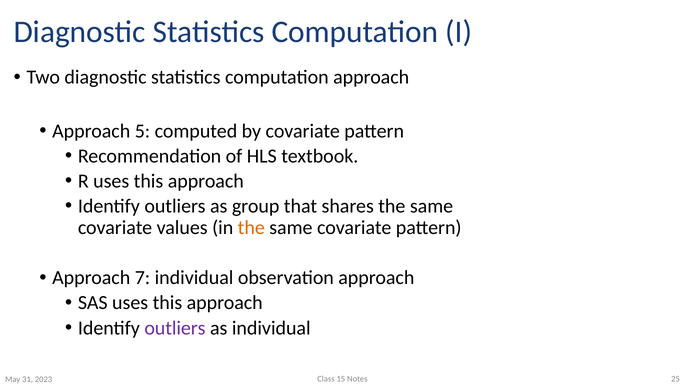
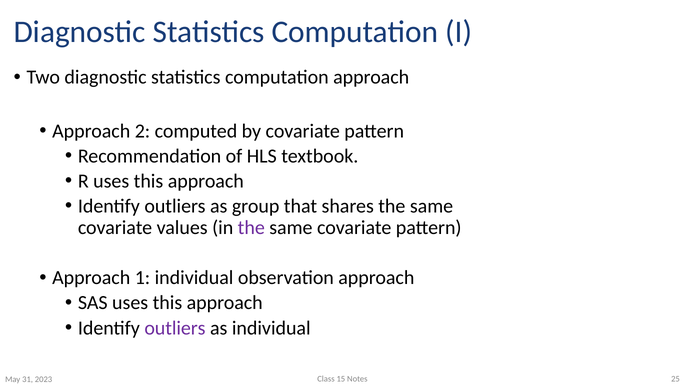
5: 5 -> 2 (142, 131)
the colour: orange -> purple (251, 228)
7: 7 -> 1 (142, 278)
